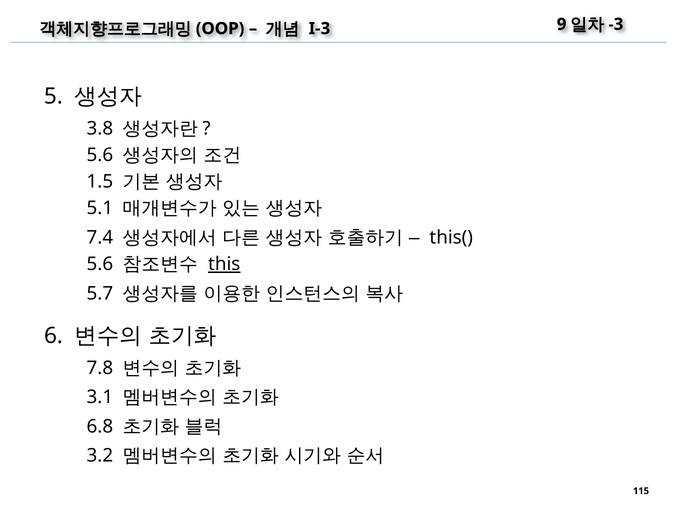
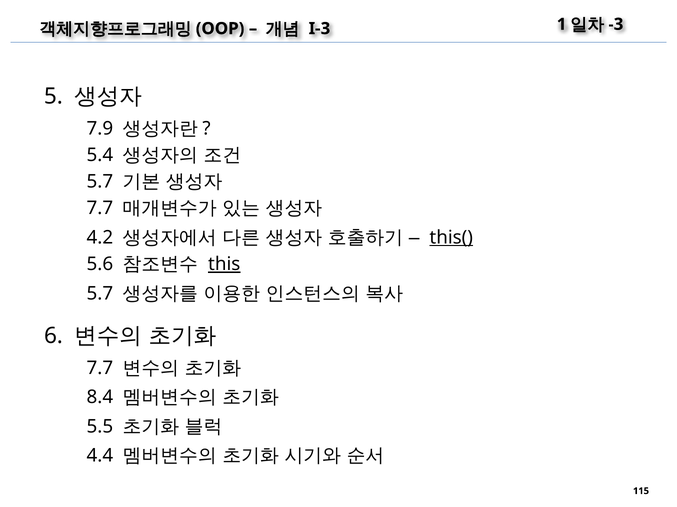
9: 9 -> 1 (562, 24)
3.8: 3.8 -> 7.9 (100, 129)
5.6: 5.6 -> 5.4 (100, 155)
1.5: 1.5 -> 5.7 (100, 182)
5.1: 5.1 -> 7.7 (100, 208)
7.4: 7.4 -> 4.2 (100, 238)
this( underline: none -> present (451, 238)
7.8: 7.8 -> 7.7 (100, 368)
3.1: 3.1 -> 8.4 (100, 398)
6.8: 6.8 -> 5.5 (100, 427)
3.2: 3.2 -> 4.4 (100, 456)
